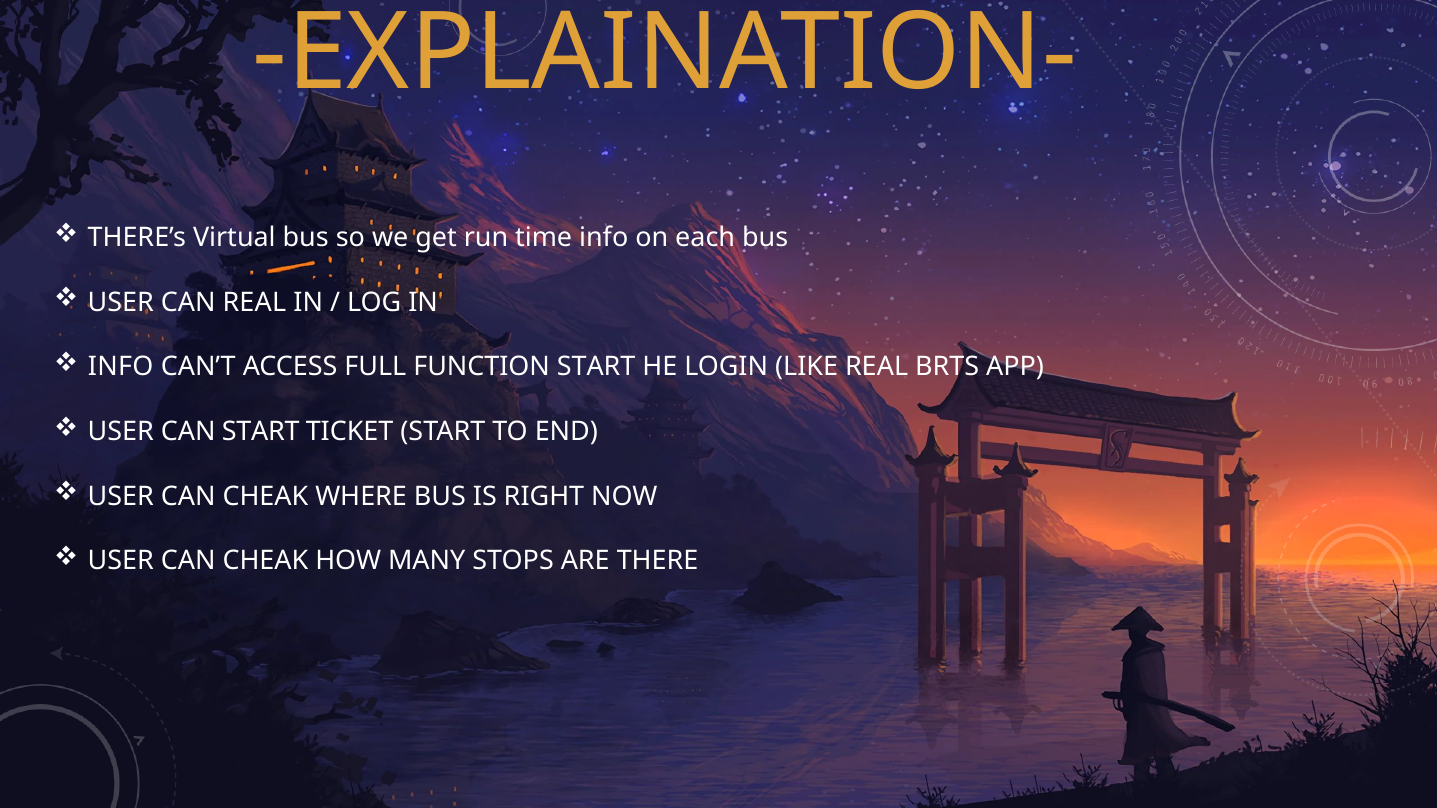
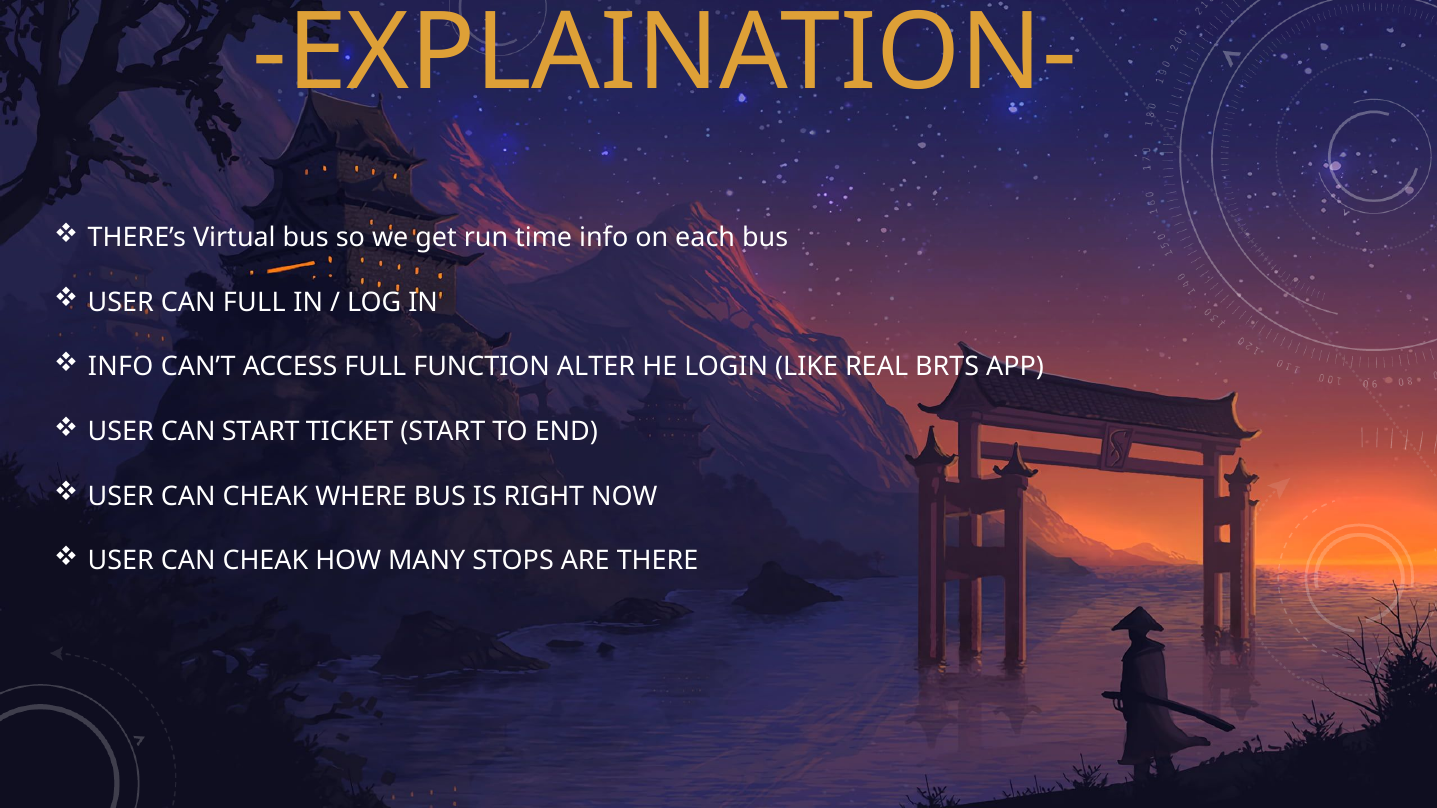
CAN REAL: REAL -> FULL (254, 303)
FUNCTION START: START -> ALTER (596, 367)
